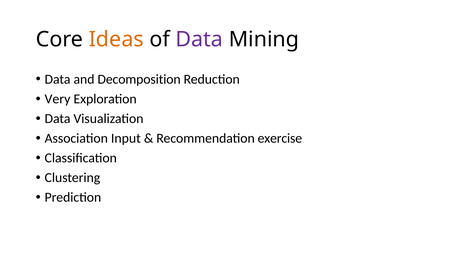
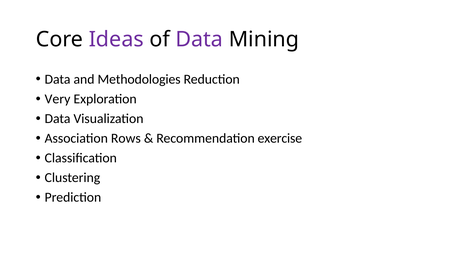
Ideas colour: orange -> purple (116, 39)
Decomposition: Decomposition -> Methodologies (139, 79)
Input: Input -> Rows (126, 139)
